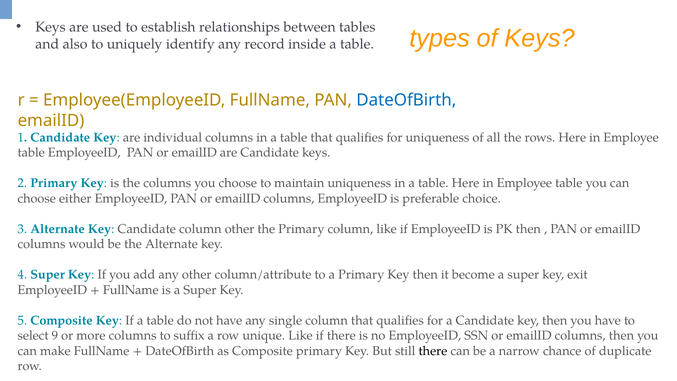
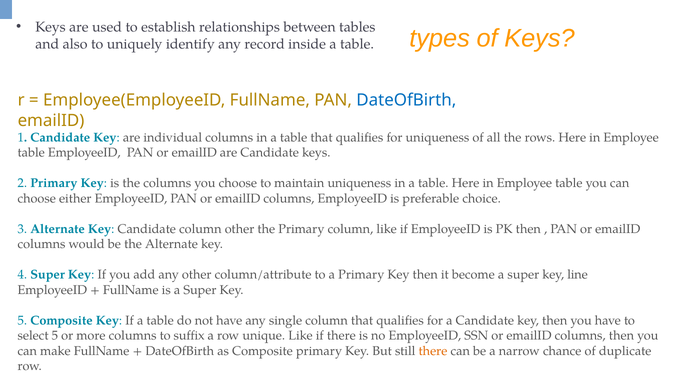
exit: exit -> line (577, 275)
select 9: 9 -> 5 (55, 336)
there colour: black -> orange (433, 351)
